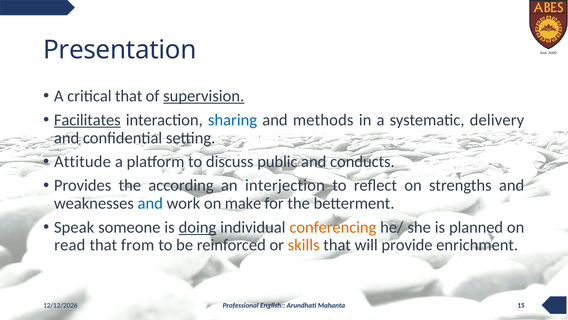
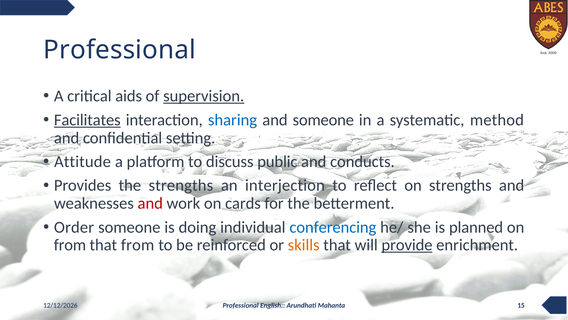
Presentation: Presentation -> Professional (120, 50)
critical that: that -> aids (129, 96)
and methods: methods -> someone (323, 120)
delivery: delivery -> method (497, 120)
the according: according -> strengths (181, 185)
and colour: blue -> red (150, 203)
make: make -> cards (243, 203)
Speak: Speak -> Order (74, 227)
doing underline: present -> none (197, 227)
conferencing colour: orange -> blue (333, 227)
read: read -> from (70, 245)
provide underline: none -> present (407, 245)
